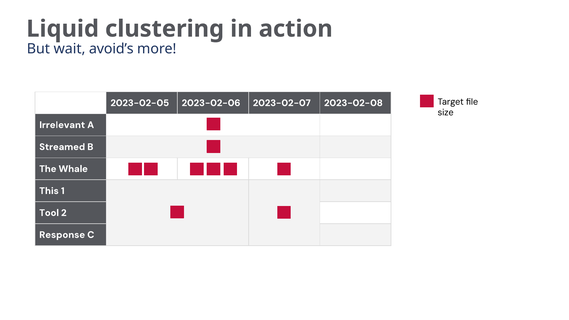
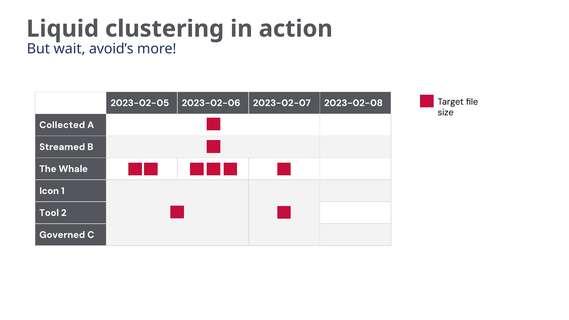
Irrelevant: Irrelevant -> Collected (62, 125)
This: This -> Icon (49, 191)
Response: Response -> Governed (62, 235)
